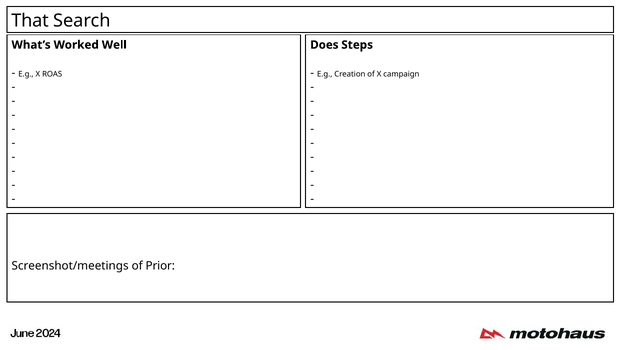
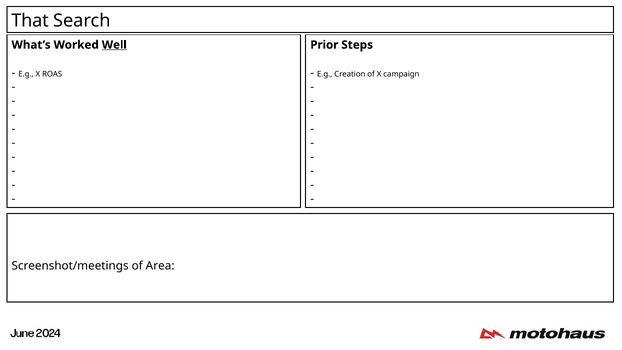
Well underline: none -> present (114, 45)
Does: Does -> Prior (324, 45)
Prior: Prior -> Area (160, 266)
